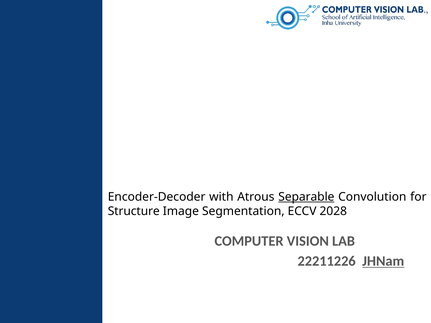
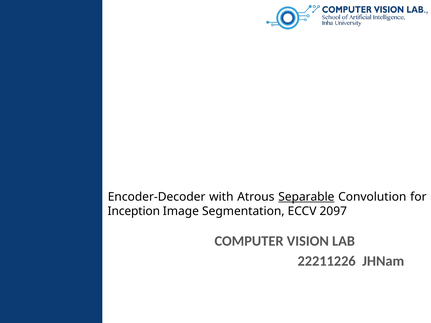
Structure: Structure -> Inception (134, 211)
2028: 2028 -> 2097 (333, 211)
JHNam underline: present -> none (383, 261)
